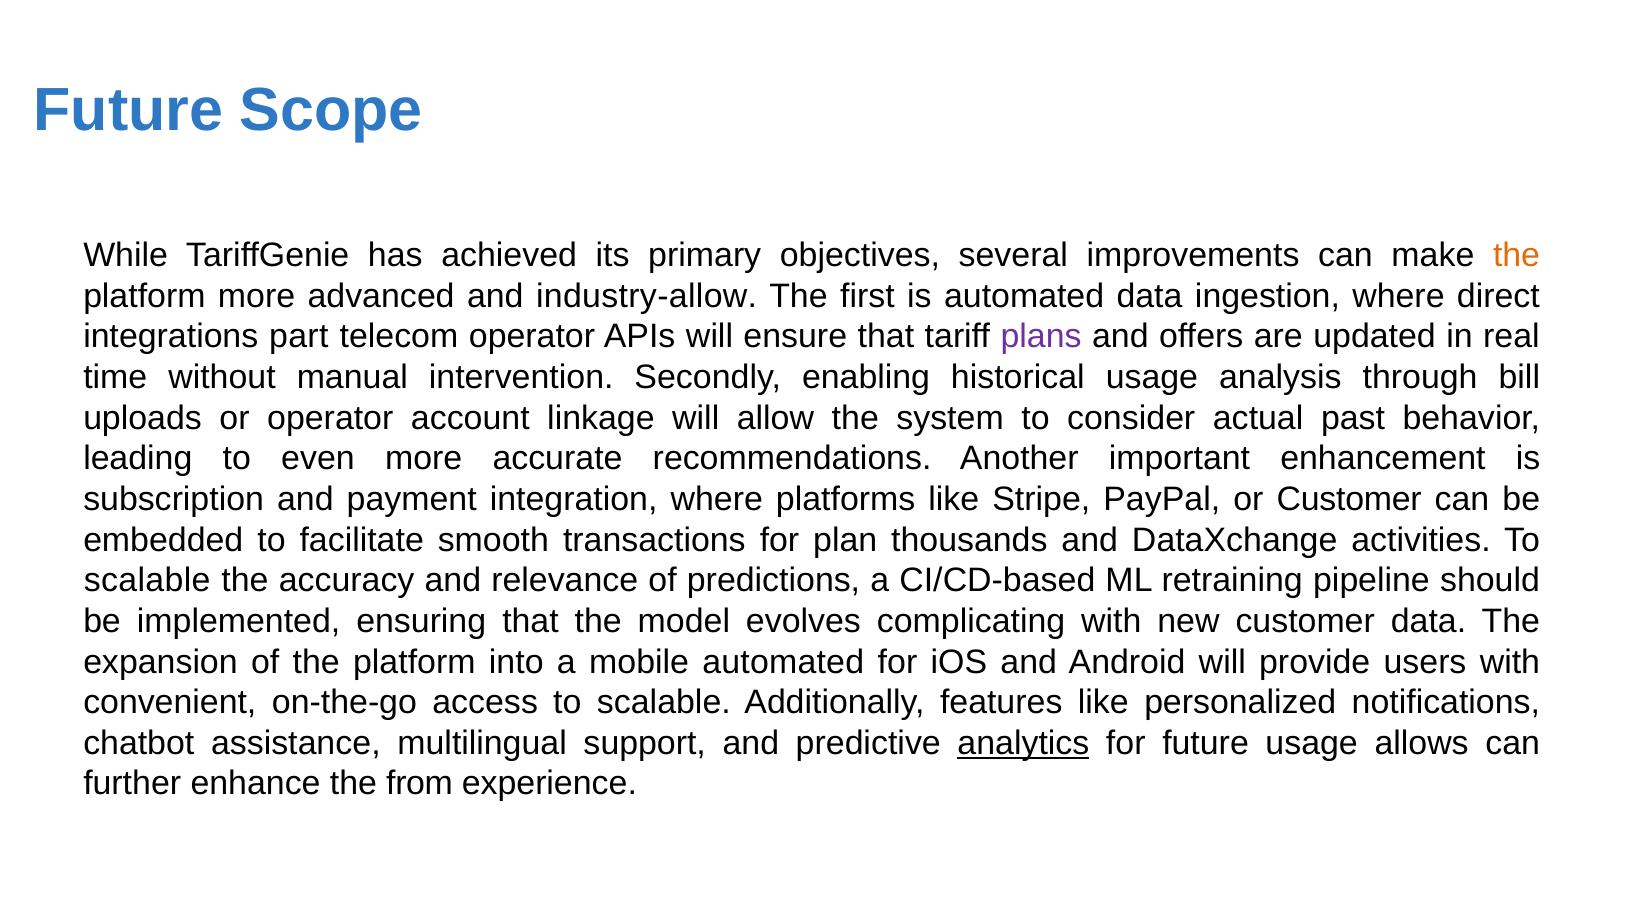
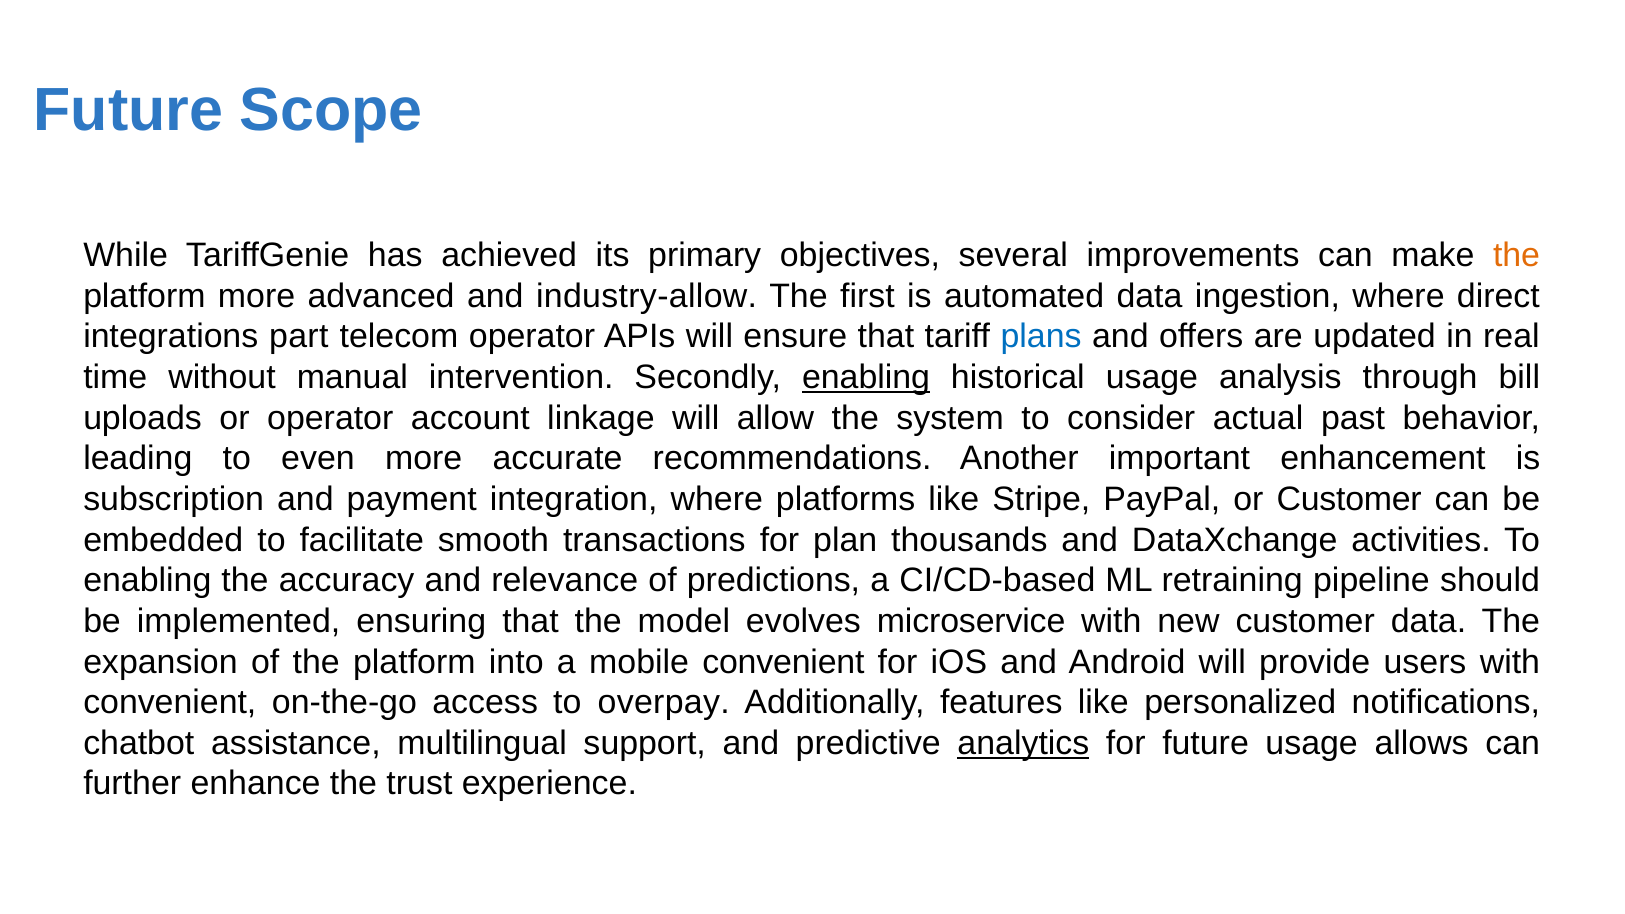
plans colour: purple -> blue (1041, 337)
enabling underline: none -> present (866, 377)
scalable: scalable -> enabling (147, 581)
complicating: complicating -> microservice (971, 621)
mobile automated: automated -> convenient (783, 662)
access to scalable: scalable -> overpay (664, 703)
from: from -> trust (419, 784)
